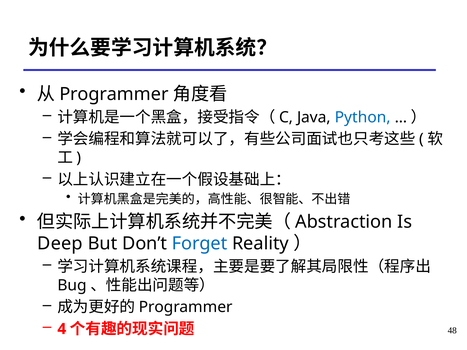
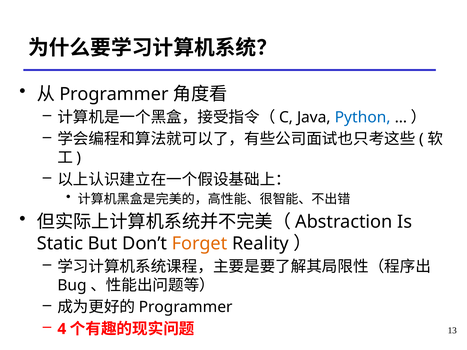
Deep: Deep -> Static (60, 244)
Forget colour: blue -> orange (200, 244)
48: 48 -> 13 (452, 331)
